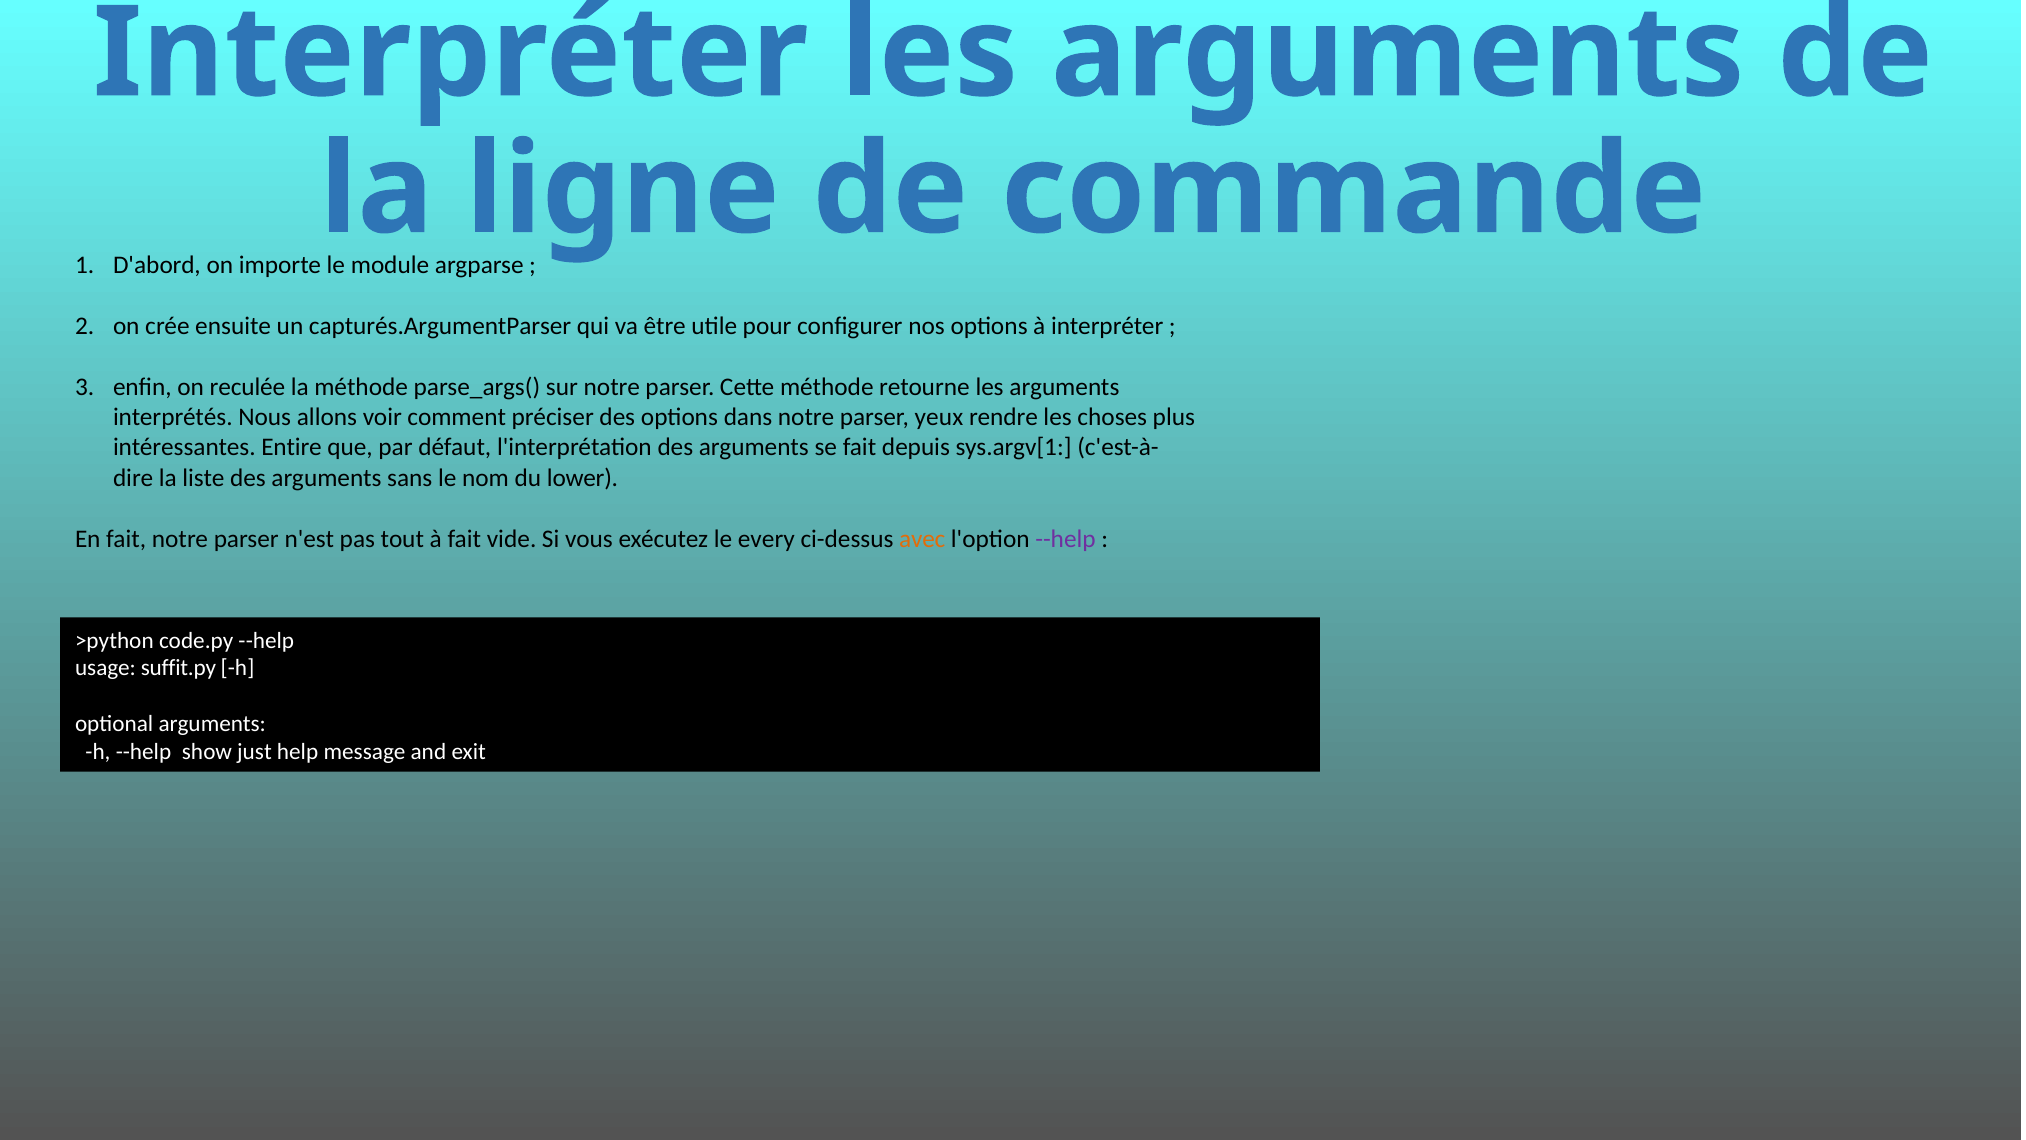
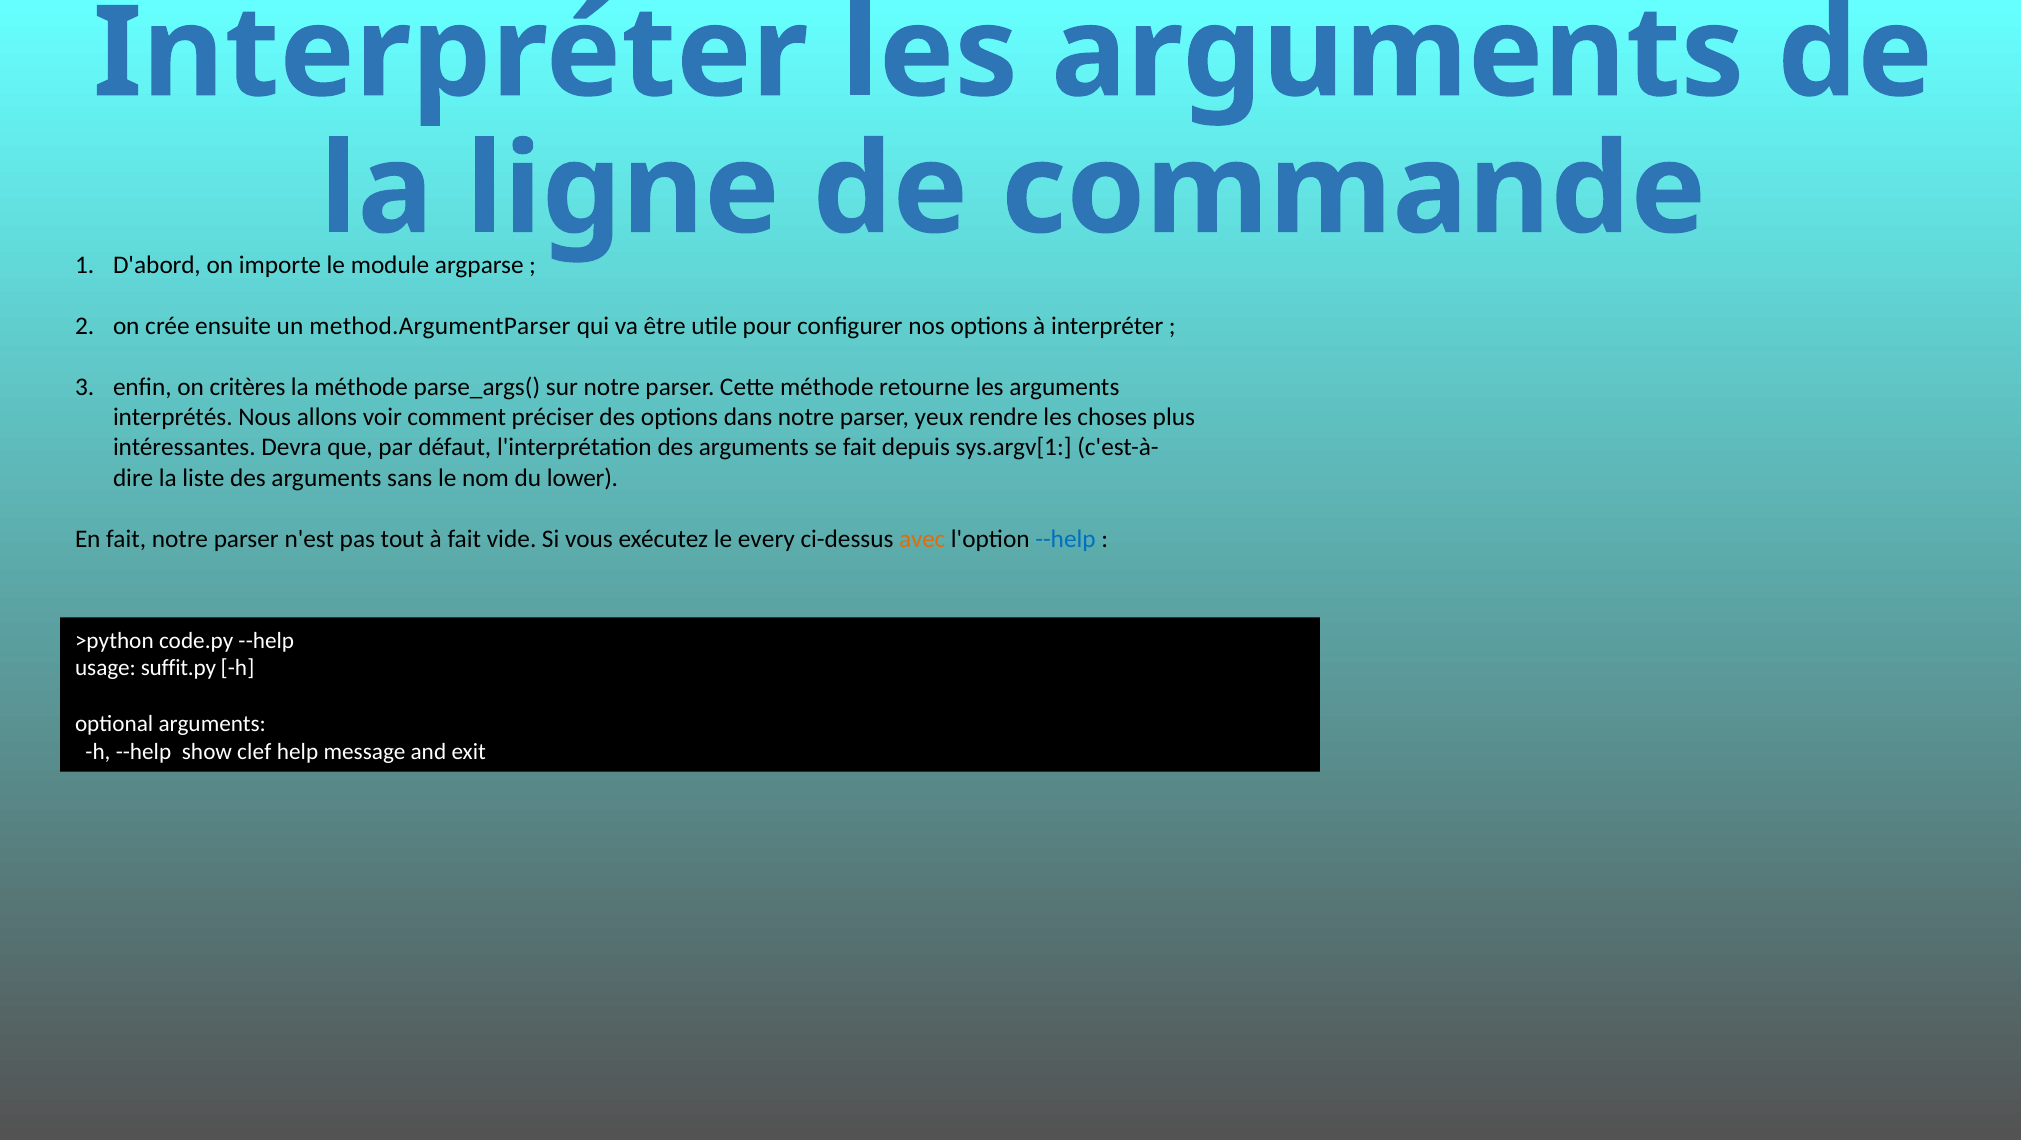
capturés.ArgumentParser: capturés.ArgumentParser -> method.ArgumentParser (440, 326)
reculée: reculée -> critères (247, 387)
Entire: Entire -> Devra (291, 447)
--help colour: purple -> blue (1065, 538)
just: just -> clef (254, 752)
